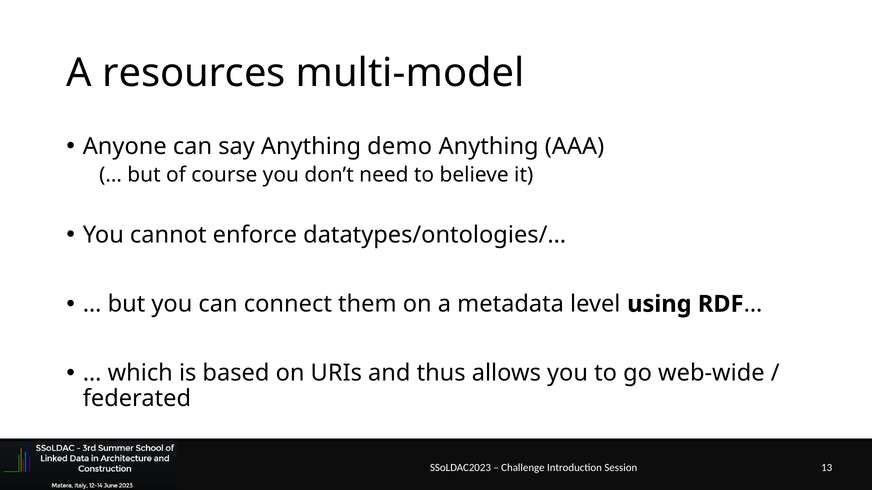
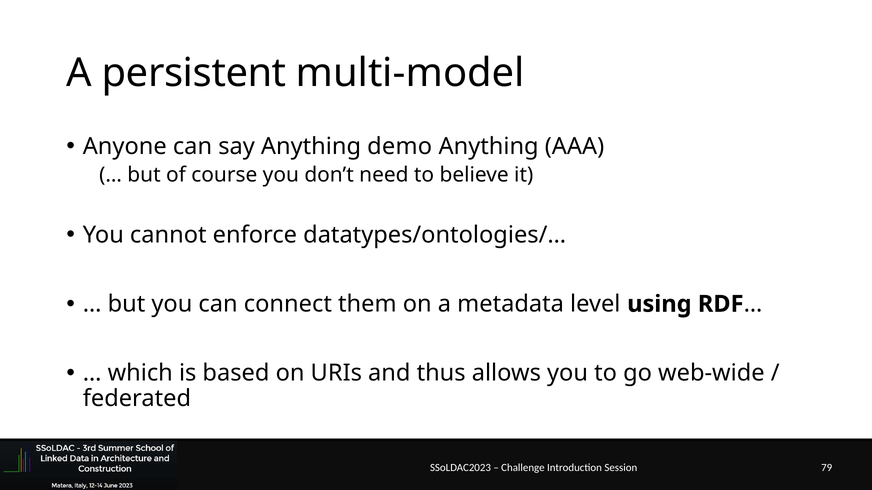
resources: resources -> persistent (194, 73)
13: 13 -> 79 (827, 468)
